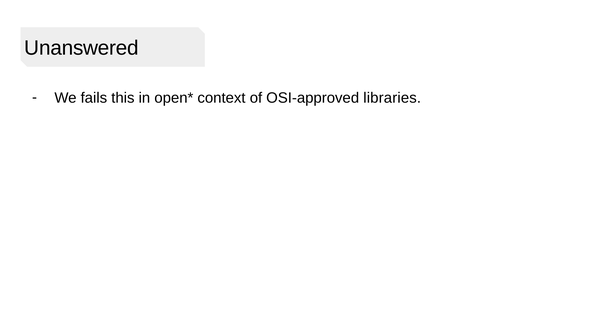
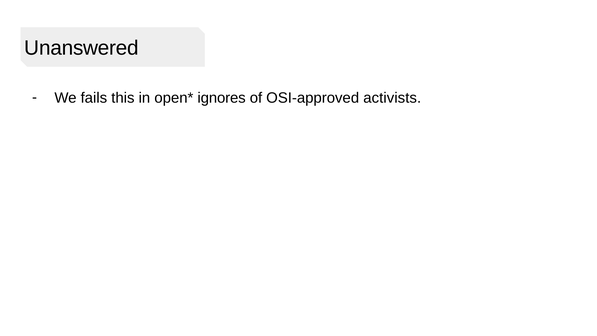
context: context -> ignores (222, 98)
libraries: libraries -> activists (392, 98)
